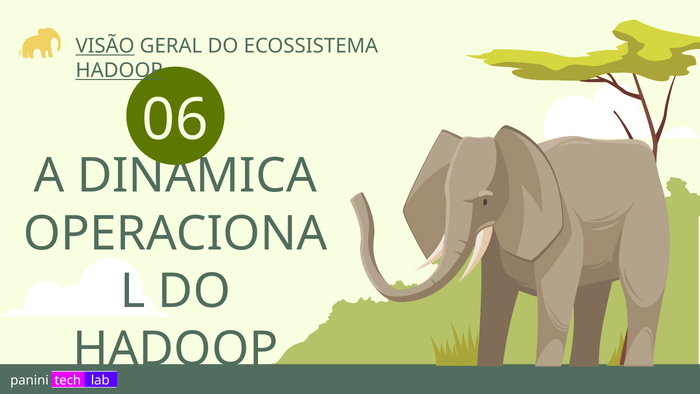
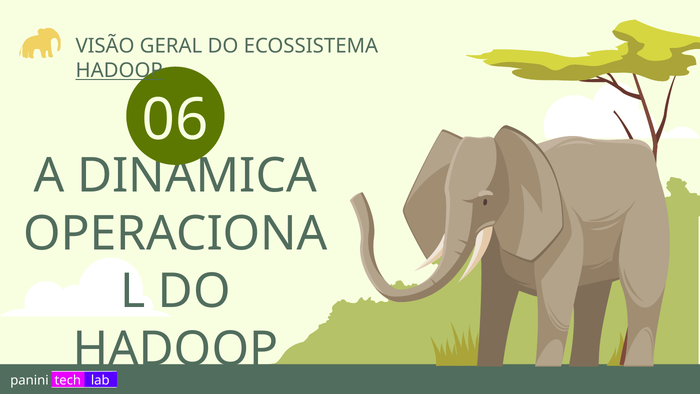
VISÃO underline: present -> none (105, 46)
